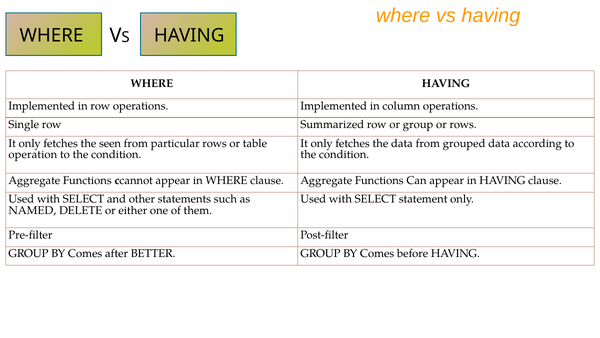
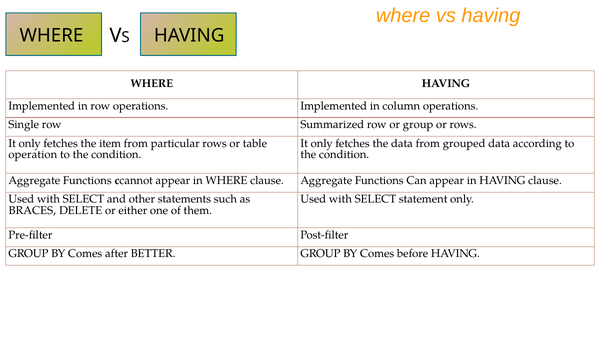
seen: seen -> item (110, 143)
NAMED: NAMED -> BRACES (32, 210)
